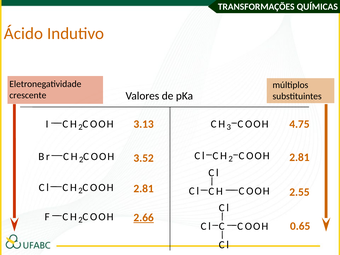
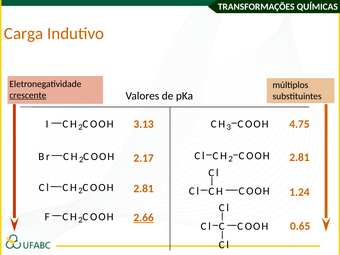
Ácido: Ácido -> Carga (24, 34)
crescente underline: none -> present (28, 95)
3.52: 3.52 -> 2.17 (144, 158)
2.55: 2.55 -> 1.24 (299, 192)
